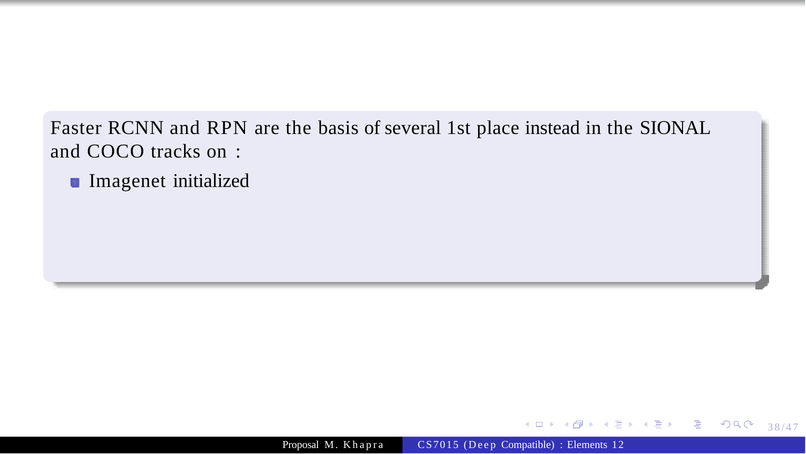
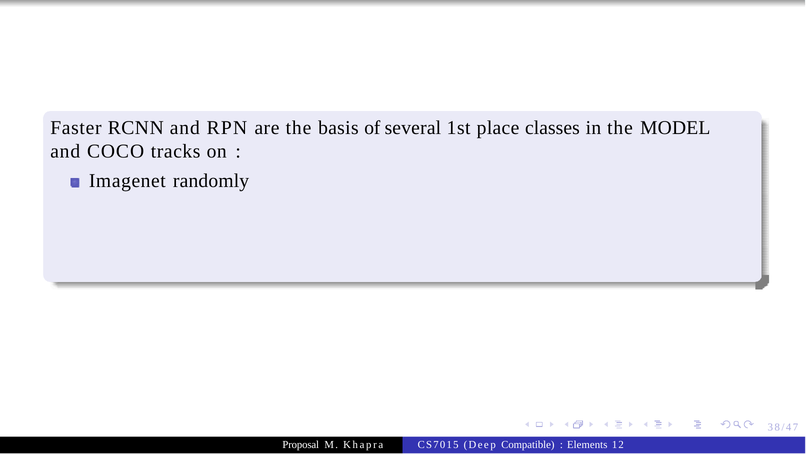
instead: instead -> classes (552, 127)
SIONAL: SIONAL -> MODEL (675, 127)
initialized: initialized -> randomly (211, 181)
